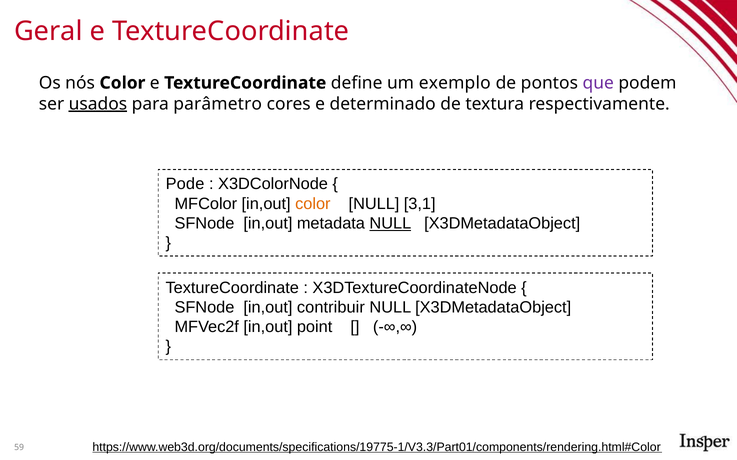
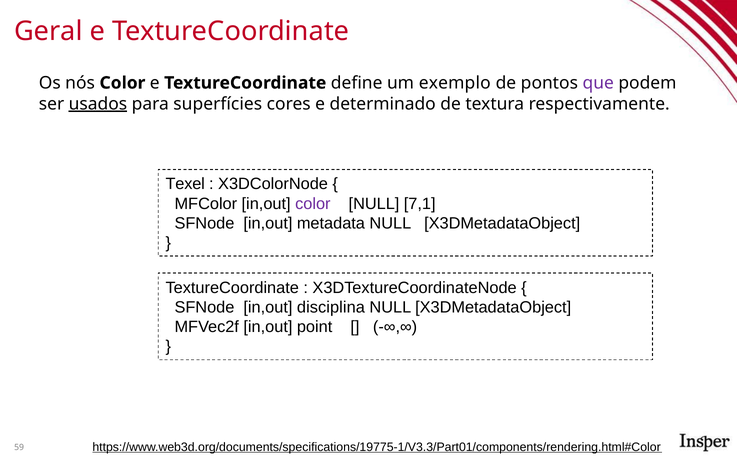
parâmetro: parâmetro -> superfícies (218, 104)
Pode: Pode -> Texel (185, 184)
color colour: orange -> purple (313, 204)
3,1: 3,1 -> 7,1 (420, 204)
NULL underline: present -> none (390, 224)
contribuir: contribuir -> disciplina (331, 308)
